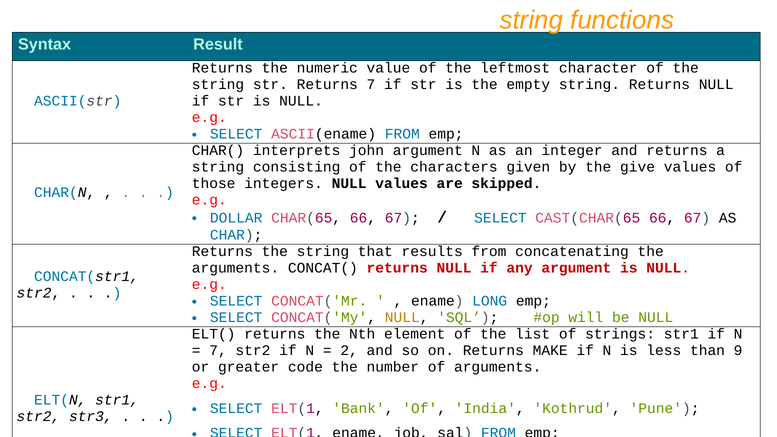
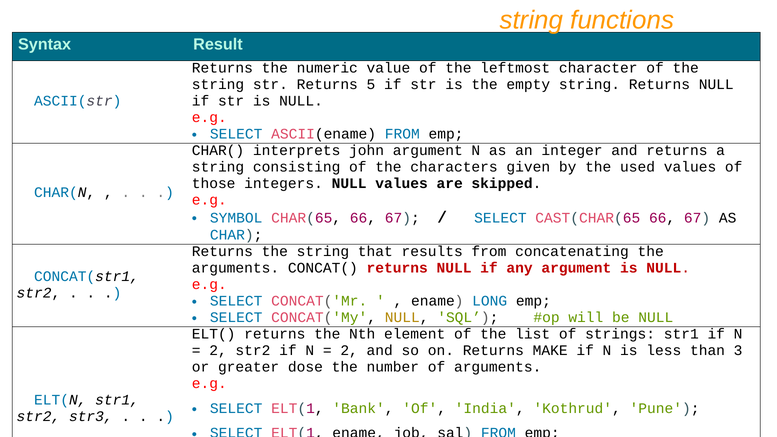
Returns 7: 7 -> 5 (371, 84)
give: give -> used (638, 167)
DOLLAR: DOLLAR -> SYMBOL (236, 218)
7: 7 -> 2 (218, 351)
9: 9 -> 3 (738, 351)
code: code -> dose (305, 367)
